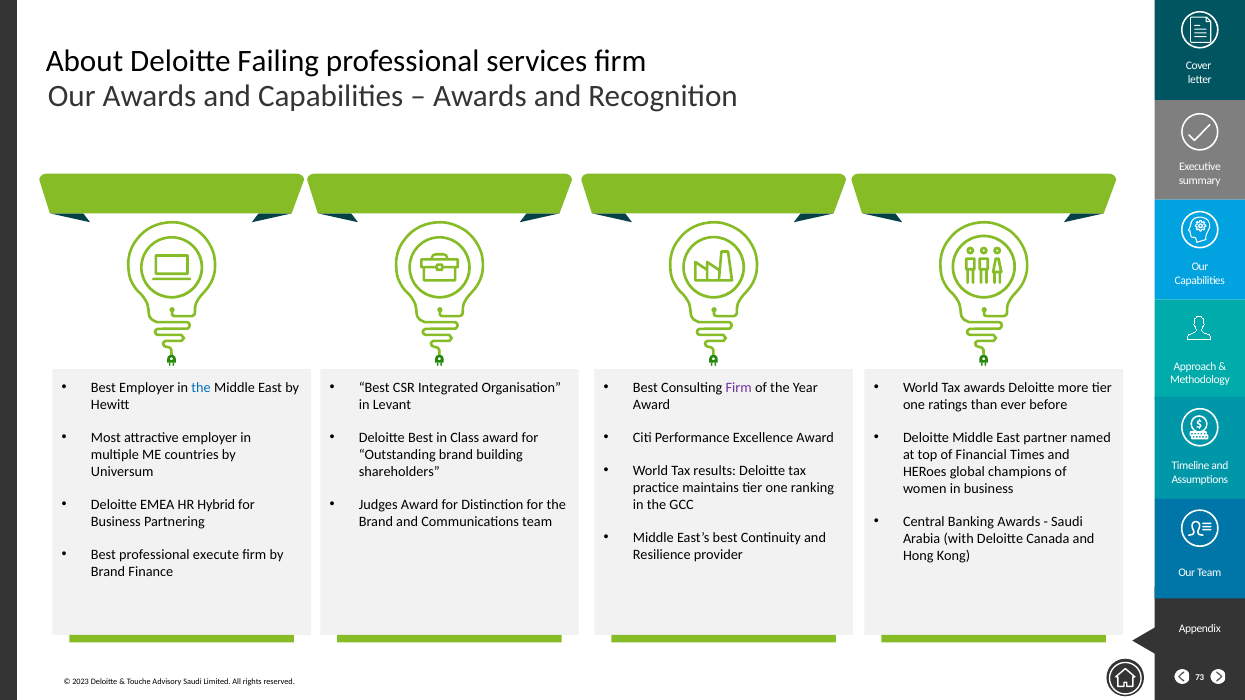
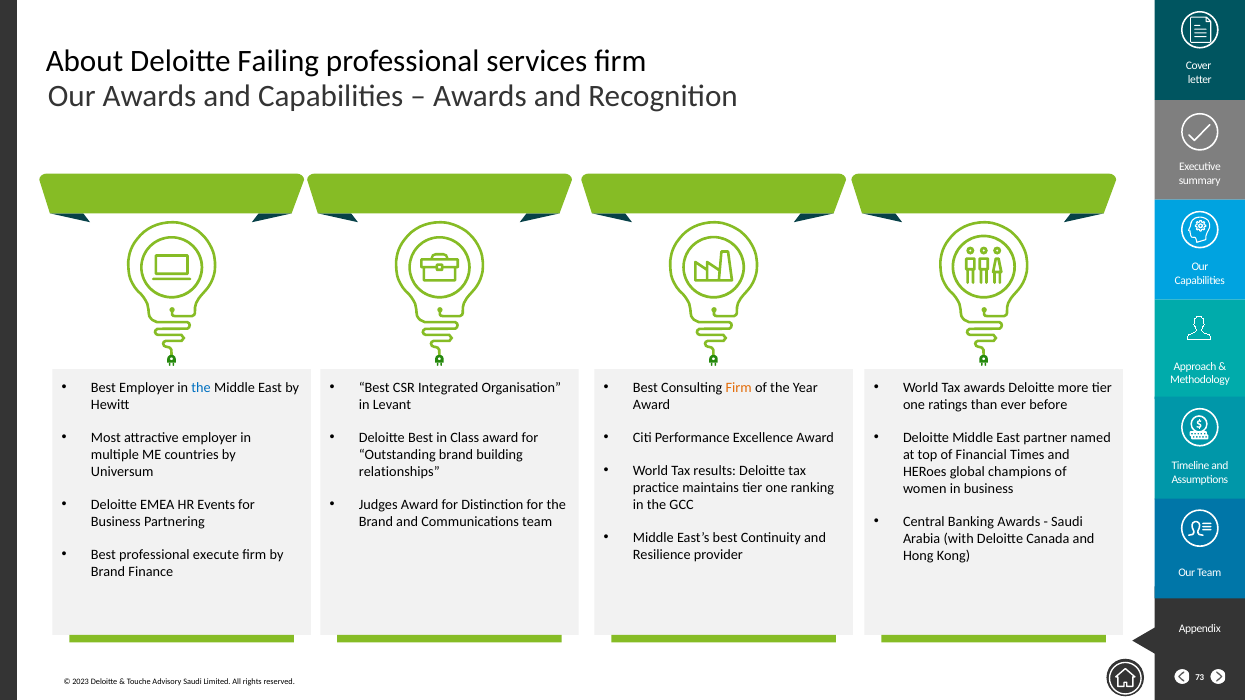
Firm colour: purple -> orange (739, 388)
shareholders: shareholders -> relationships (399, 472)
Hybrid: Hybrid -> Events (216, 505)
